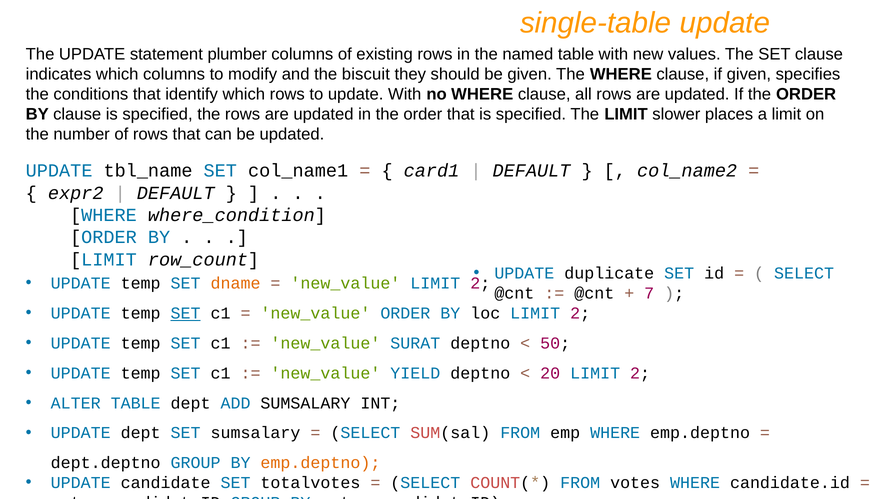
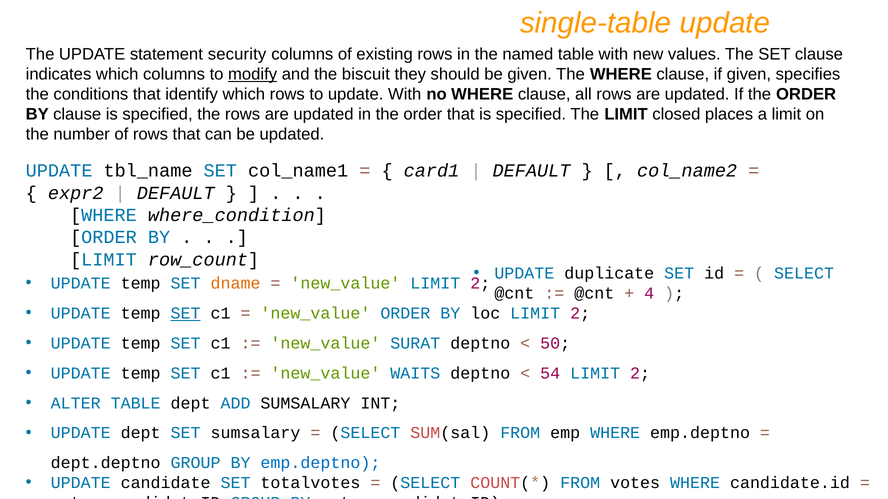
plumber: plumber -> security (237, 54)
modify underline: none -> present (253, 74)
slower: slower -> closed (676, 114)
7: 7 -> 4 (649, 294)
YIELD: YIELD -> WAITS (415, 373)
20: 20 -> 54 (550, 373)
emp.deptno colour: orange -> blue (320, 463)
